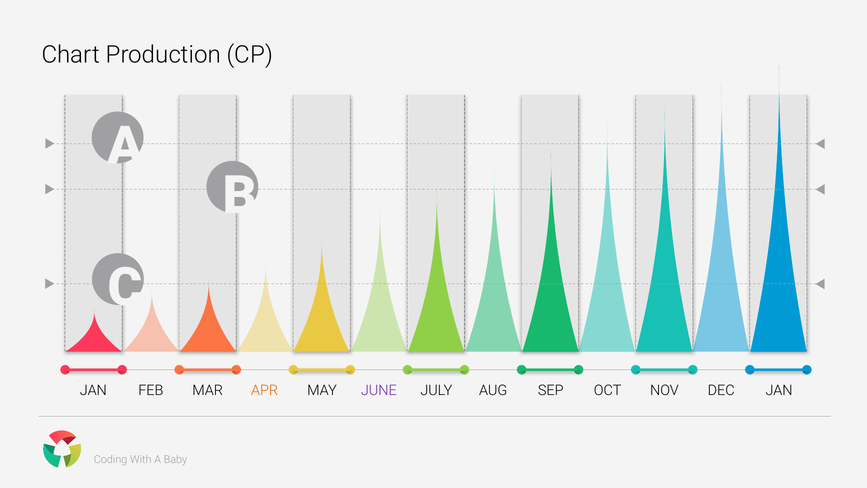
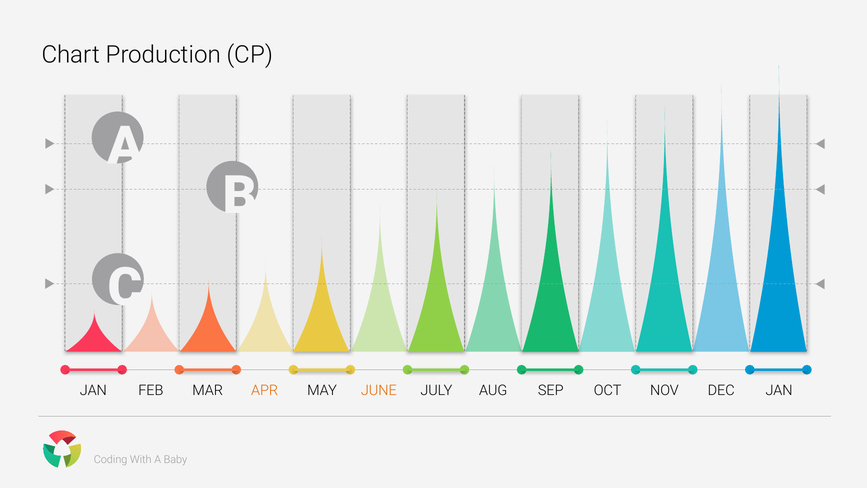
JUNE colour: purple -> orange (379, 390)
